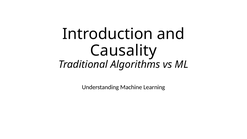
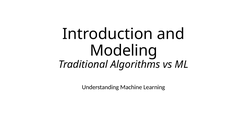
Causality: Causality -> Modeling (124, 51)
